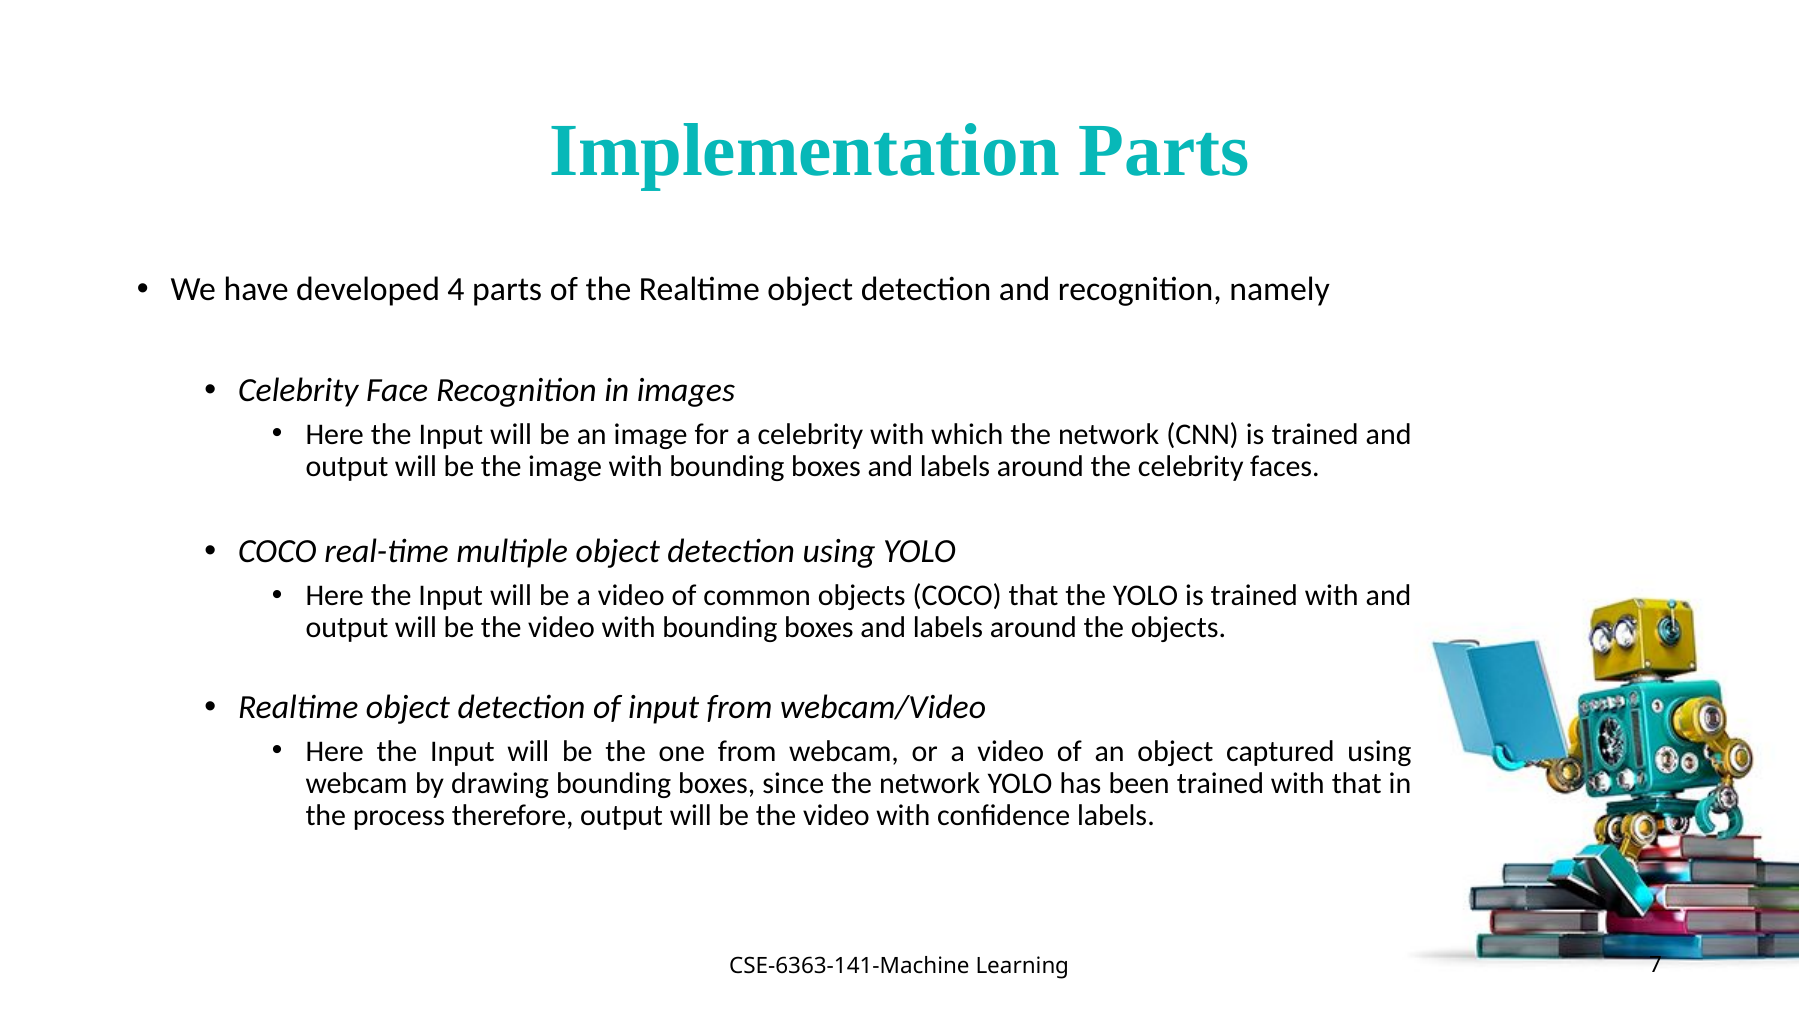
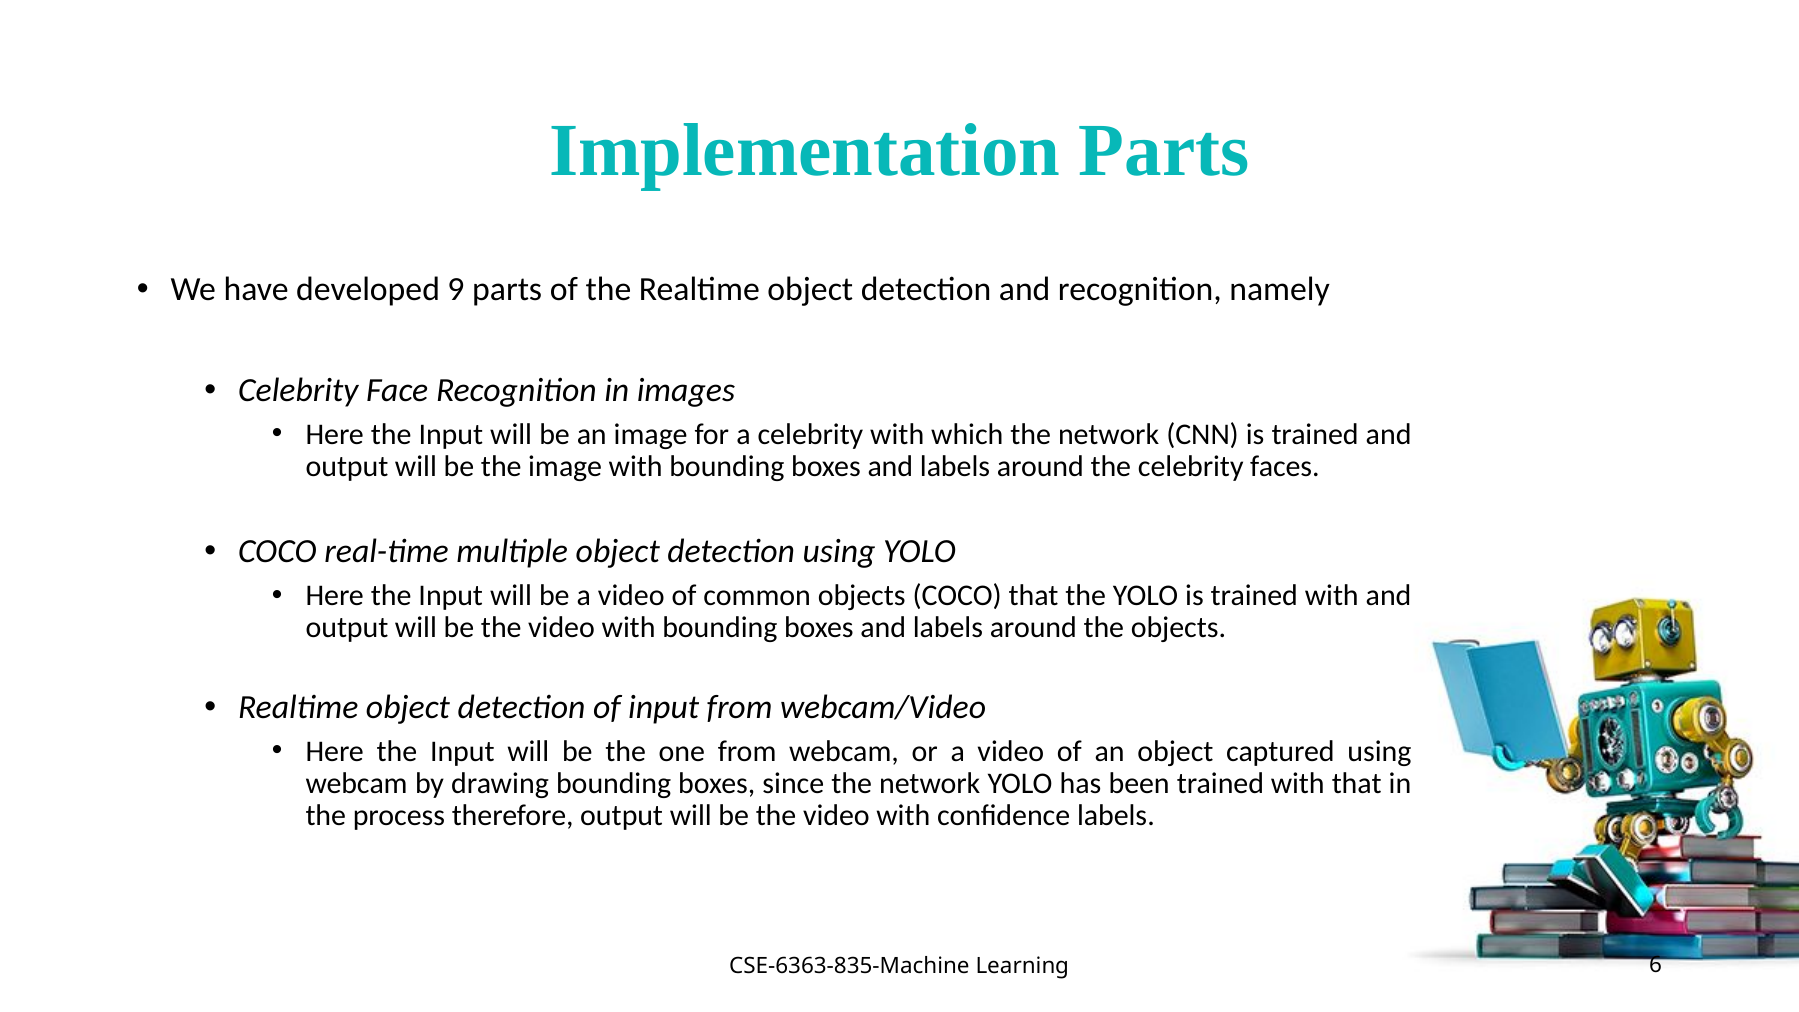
4: 4 -> 9 (456, 289)
CSE-6363-141-Machine: CSE-6363-141-Machine -> CSE-6363-835-Machine (849, 966)
7: 7 -> 6 (1656, 965)
